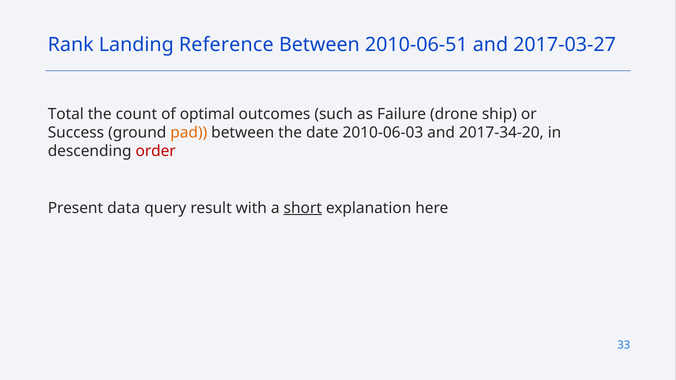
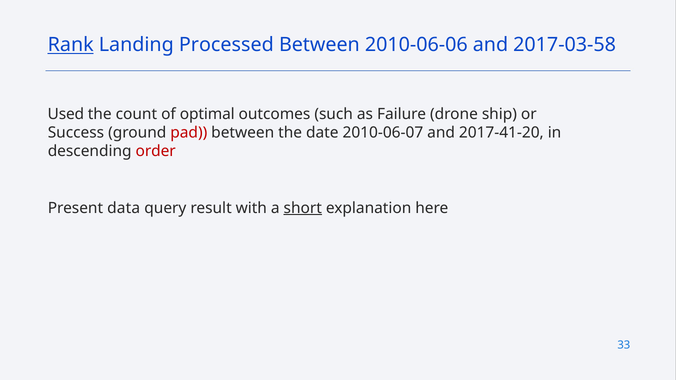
Rank underline: none -> present (71, 45)
Reference: Reference -> Processed (226, 45)
2010-06-51: 2010-06-51 -> 2010-06-06 (416, 45)
2017-03-27: 2017-03-27 -> 2017-03-58 (565, 45)
Total: Total -> Used (66, 114)
pad colour: orange -> red (189, 133)
2010-06-03: 2010-06-03 -> 2010-06-07 (383, 133)
2017-34-20: 2017-34-20 -> 2017-41-20 (501, 133)
